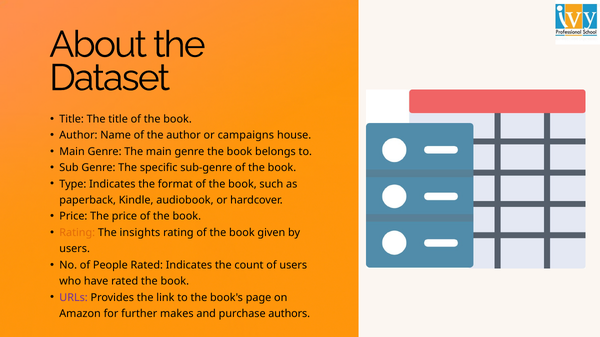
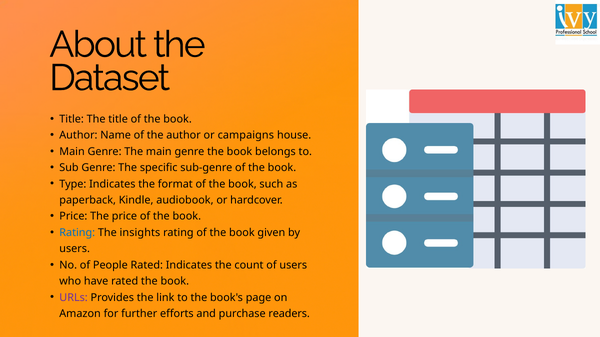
Rating colour: orange -> blue (77, 233)
makes: makes -> efforts (177, 314)
authors: authors -> readers (289, 314)
